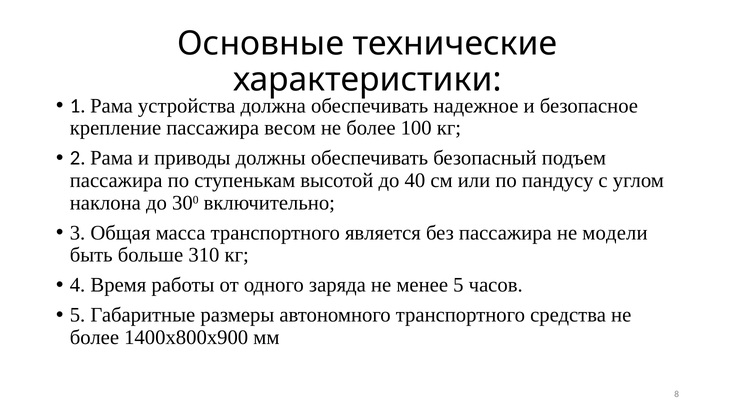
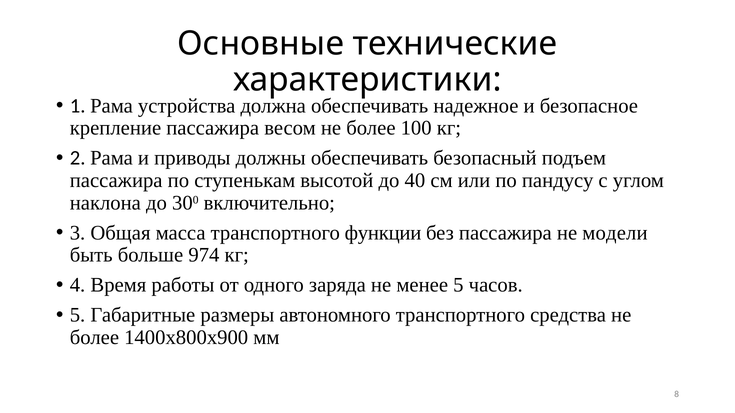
является: является -> функции (383, 233)
310: 310 -> 974 (204, 255)
